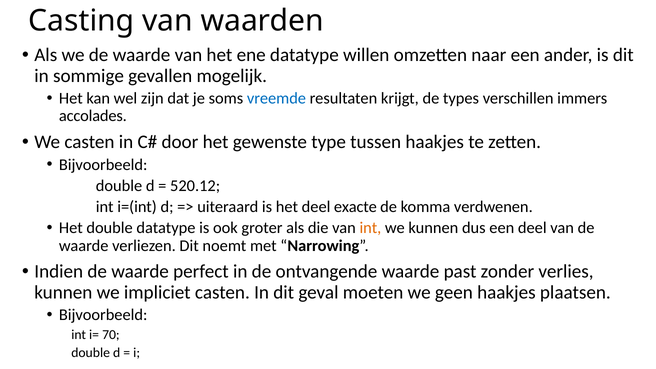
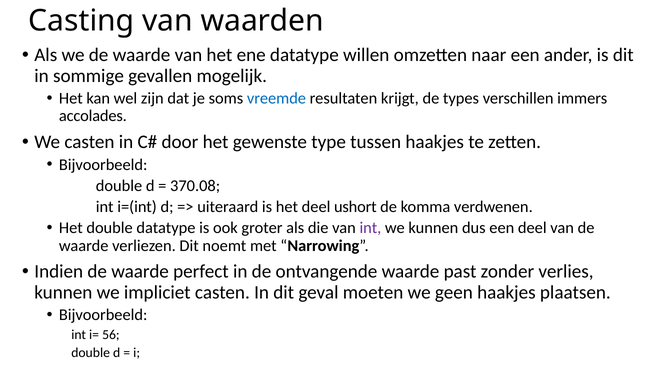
520.12: 520.12 -> 370.08 (195, 186)
exacte: exacte -> ushort (355, 207)
int colour: orange -> purple (370, 228)
70: 70 -> 56 (111, 335)
